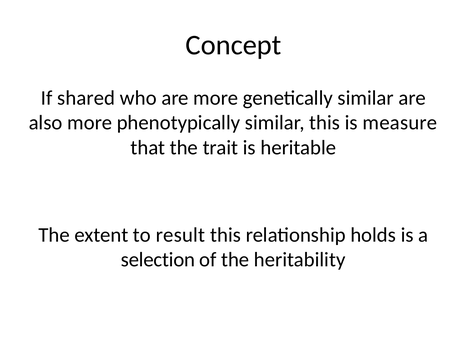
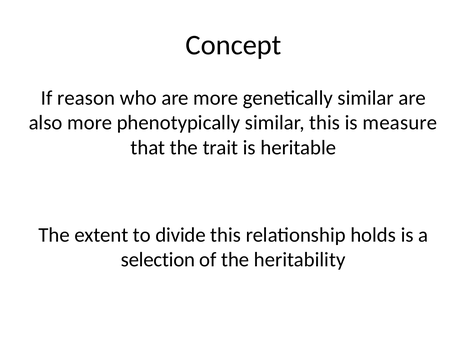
shared: shared -> reason (86, 98)
result: result -> divide (181, 235)
